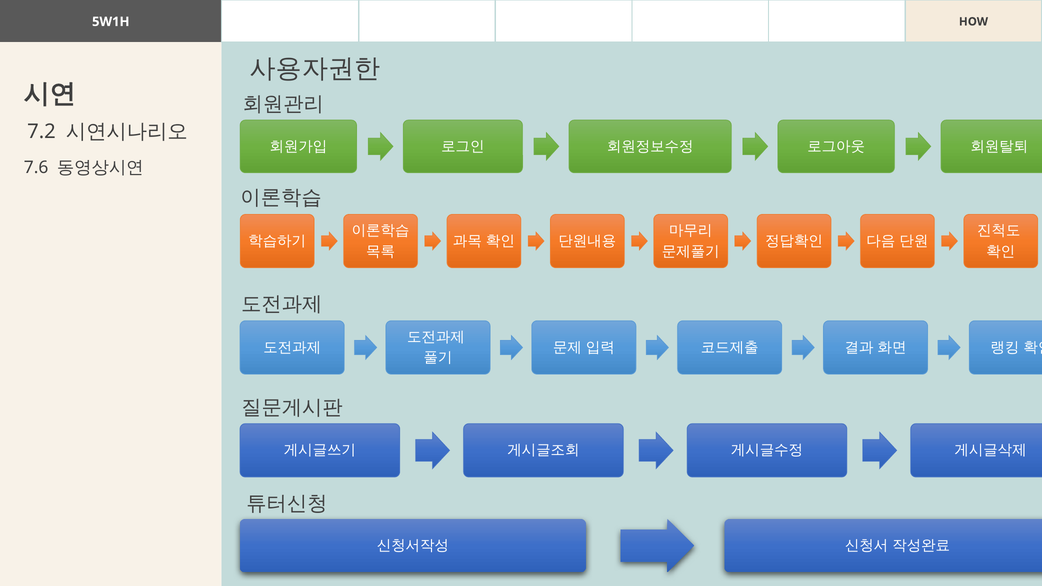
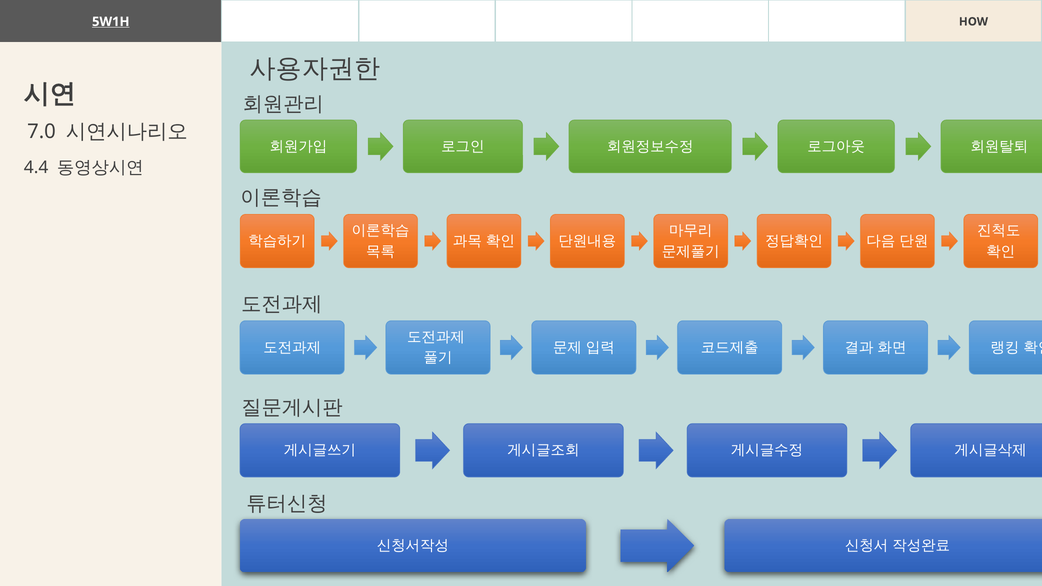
5W1H underline: none -> present (111, 22)
7.2: 7.2 -> 7.0 (42, 132)
7.6: 7.6 -> 4.4 (36, 167)
